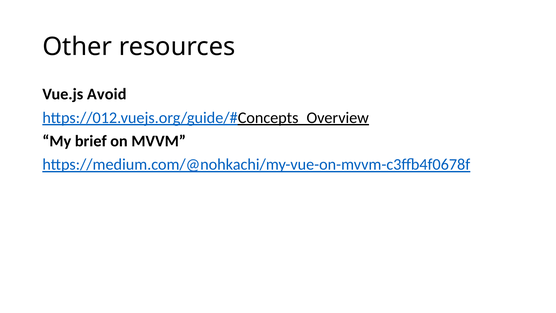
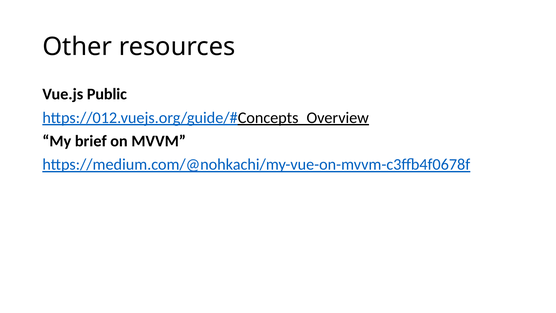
Avoid: Avoid -> Public (107, 94)
